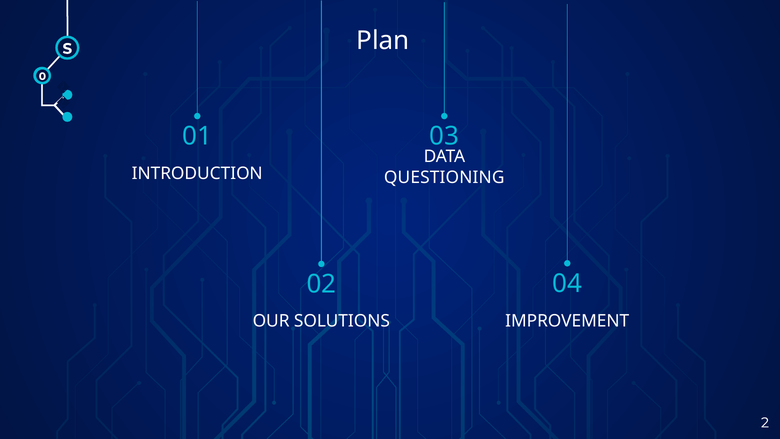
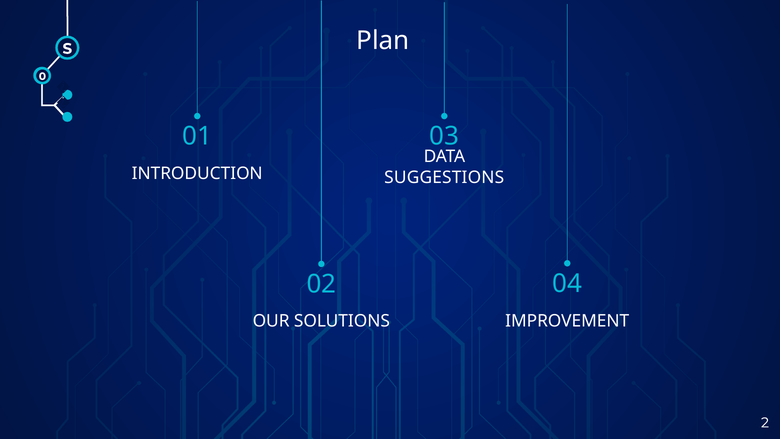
QUESTIONING: QUESTIONING -> SUGGESTIONS (444, 177)
